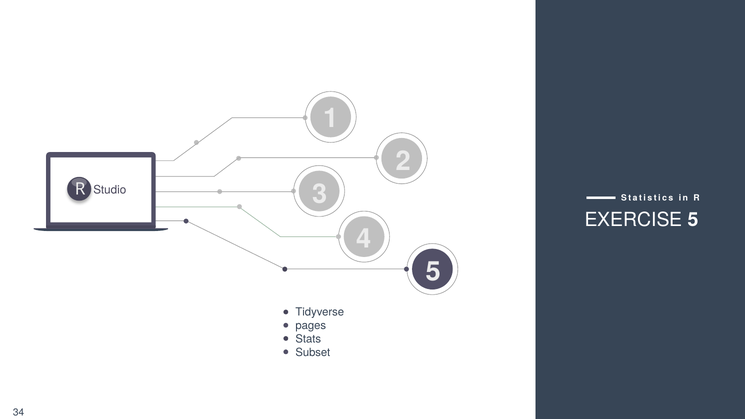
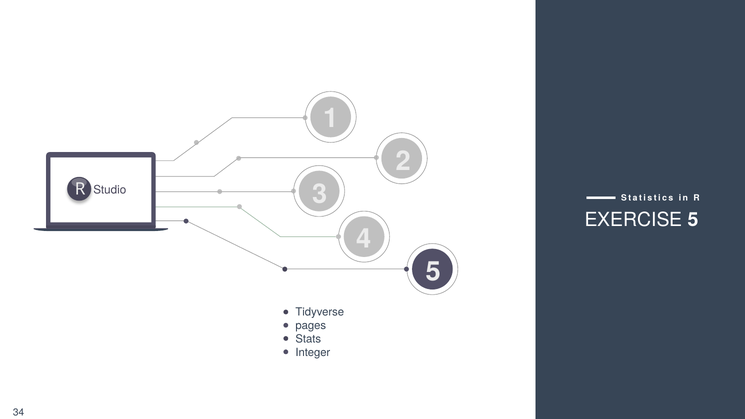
Subset: Subset -> Integer (313, 353)
